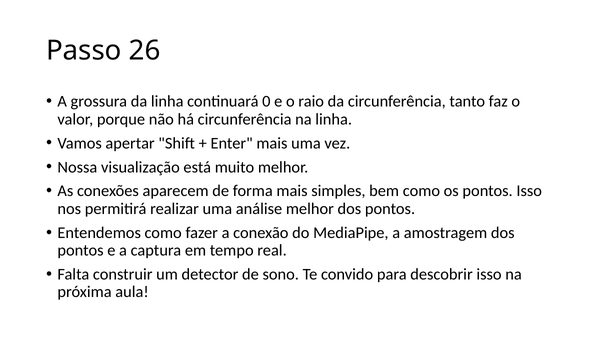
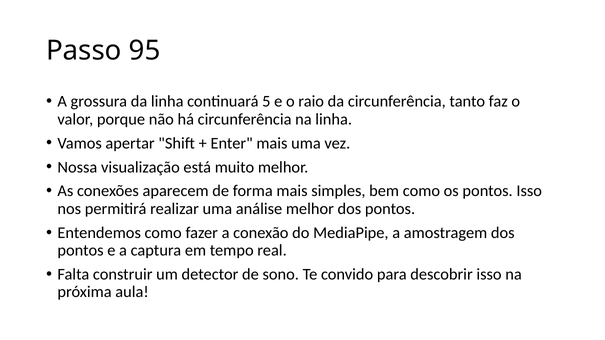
26: 26 -> 95 (145, 51)
0: 0 -> 5 (266, 102)
